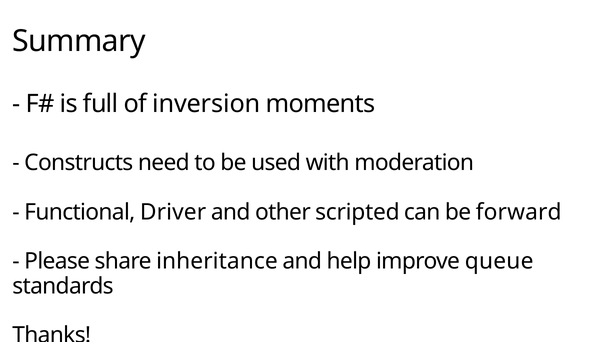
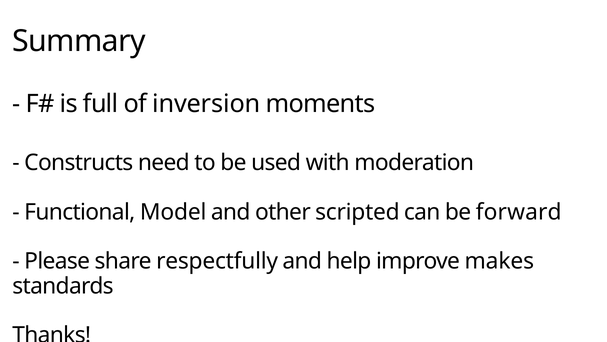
Driver: Driver -> Model (173, 212)
inheritance: inheritance -> respectfully (217, 261)
queue: queue -> makes (499, 261)
